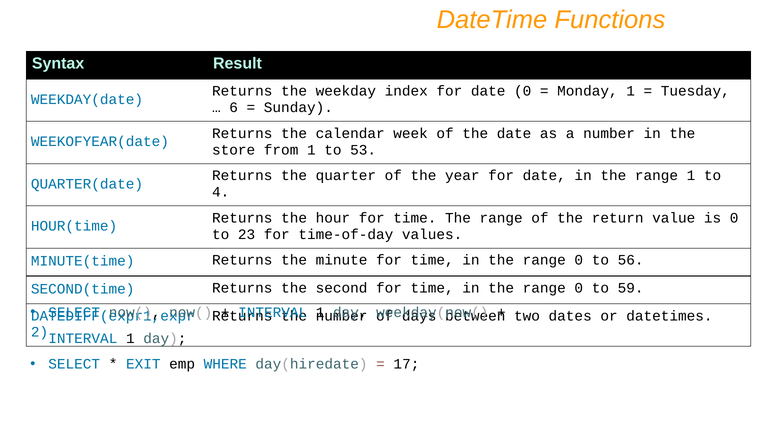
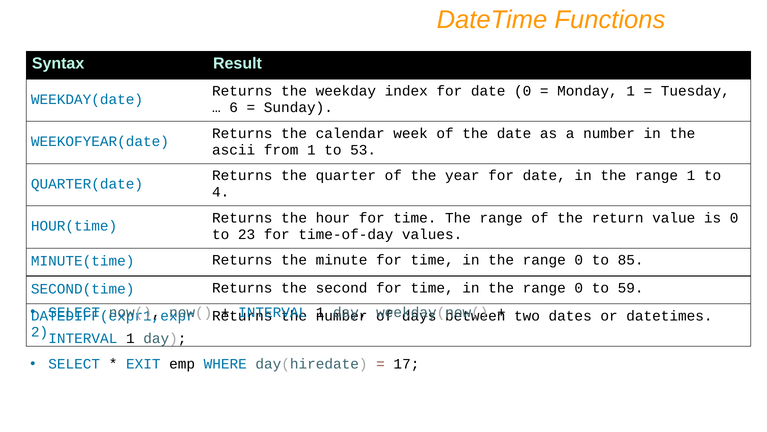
store: store -> ascii (234, 150)
56: 56 -> 85 (631, 260)
